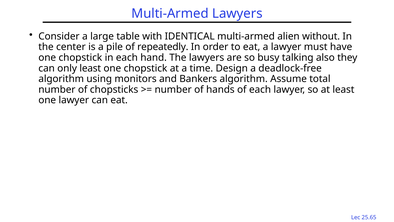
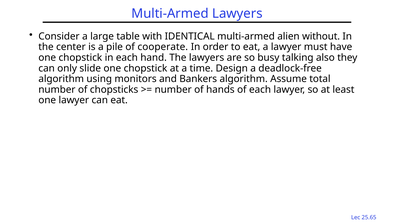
repeatedly: repeatedly -> cooperate (163, 47)
only least: least -> slide (90, 68)
